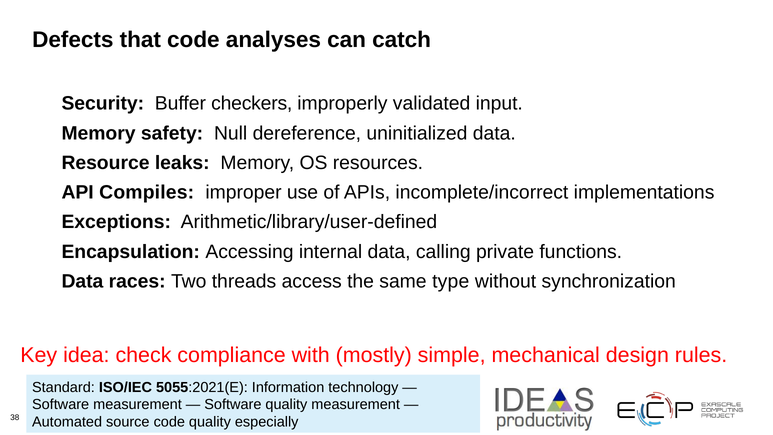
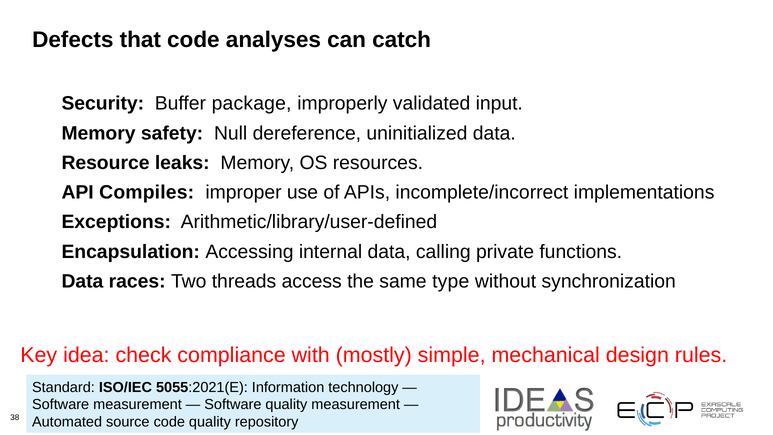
checkers: checkers -> package (252, 104)
especially: especially -> repository (267, 422)
